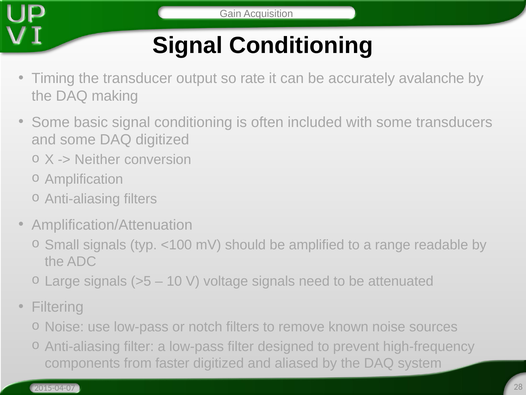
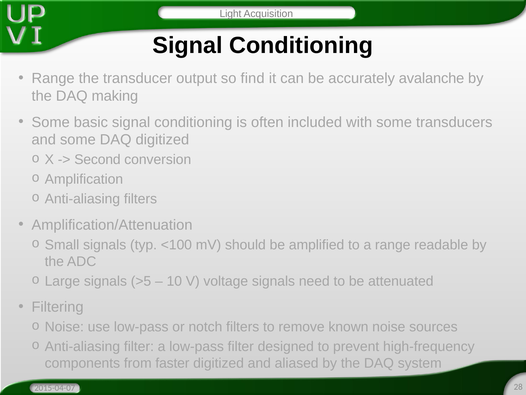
Gain: Gain -> Light (231, 14)
Timing: Timing -> Range (53, 78)
rate: rate -> find (253, 78)
Neither: Neither -> Second (97, 160)
